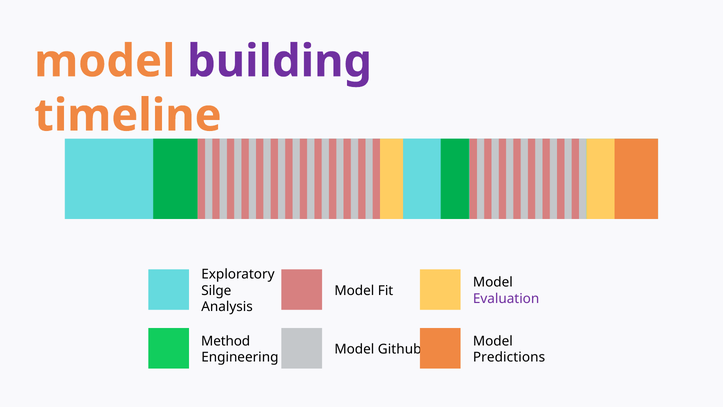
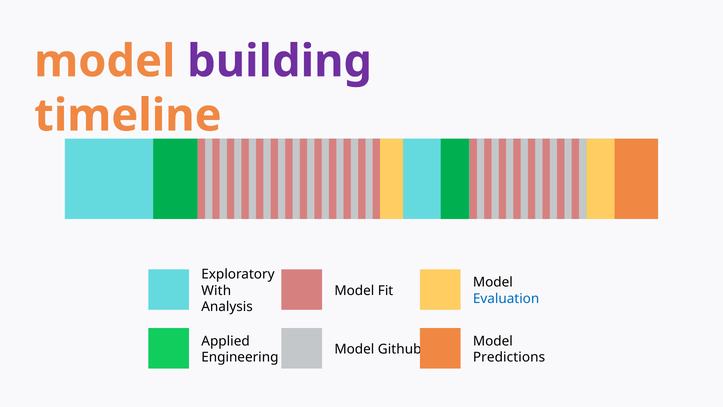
Silge: Silge -> With (216, 290)
Evaluation colour: purple -> blue (506, 298)
Method: Method -> Applied (226, 341)
